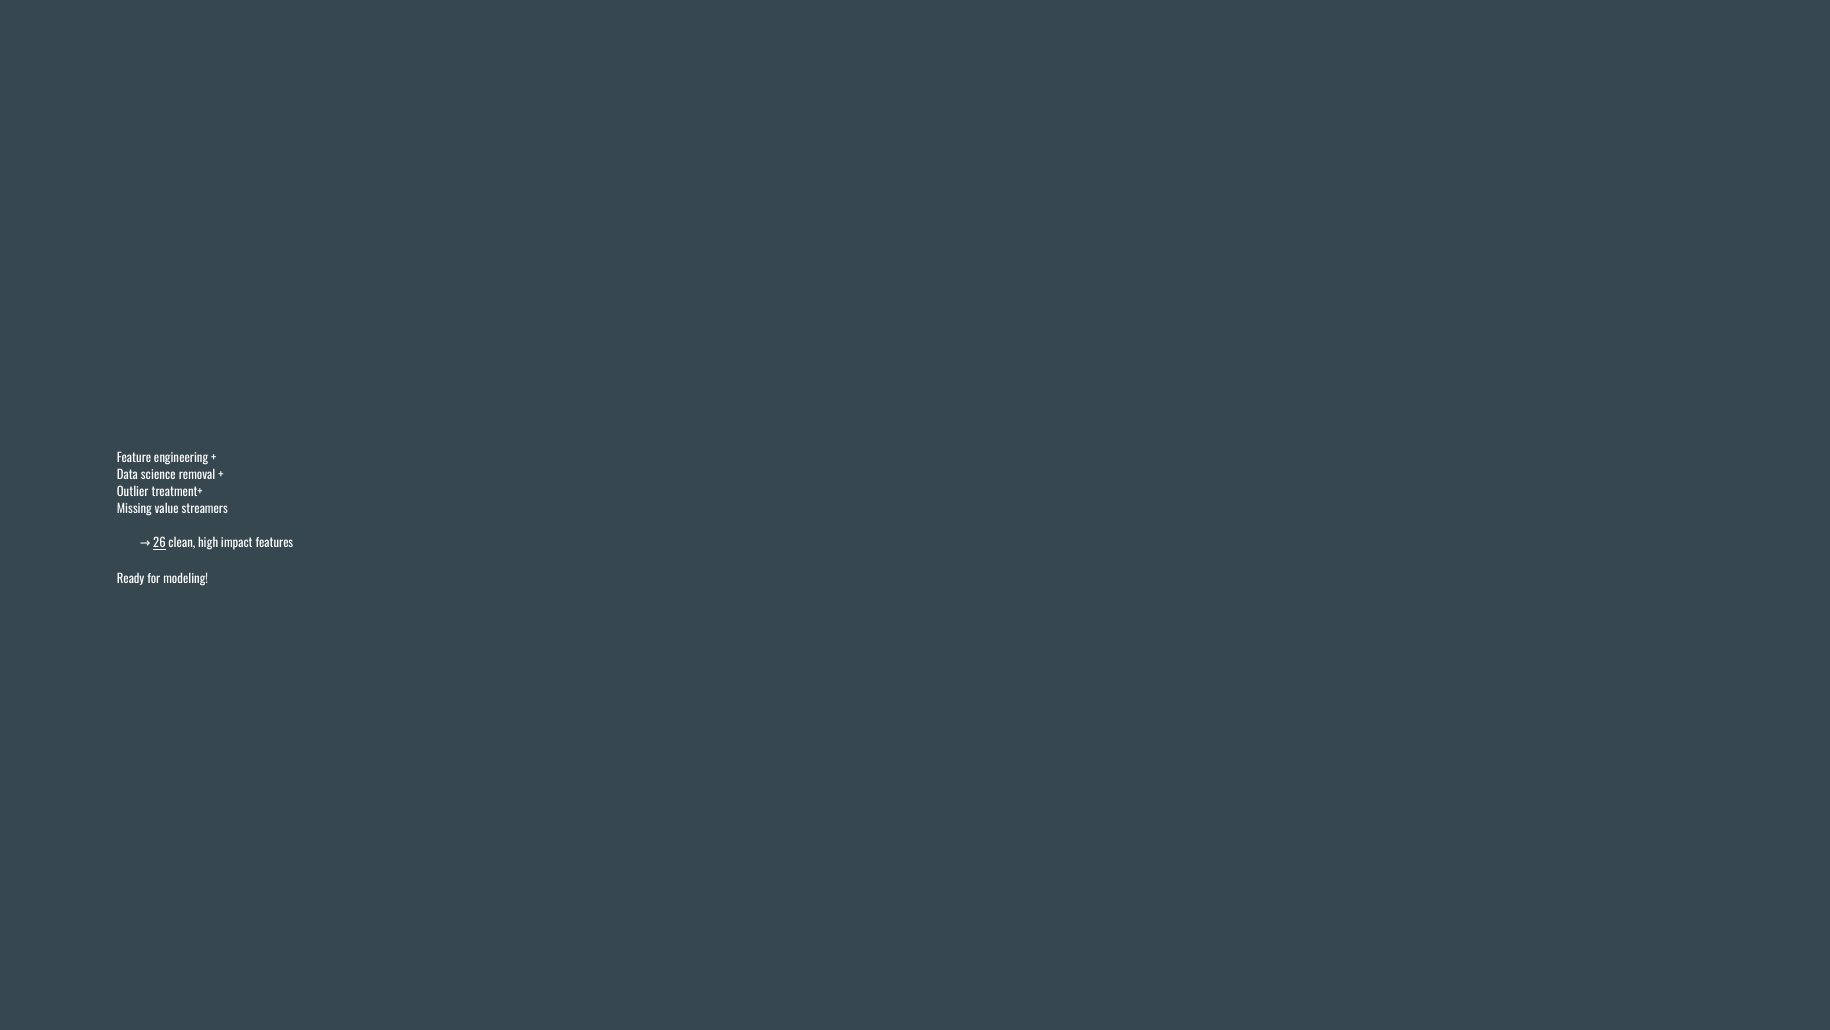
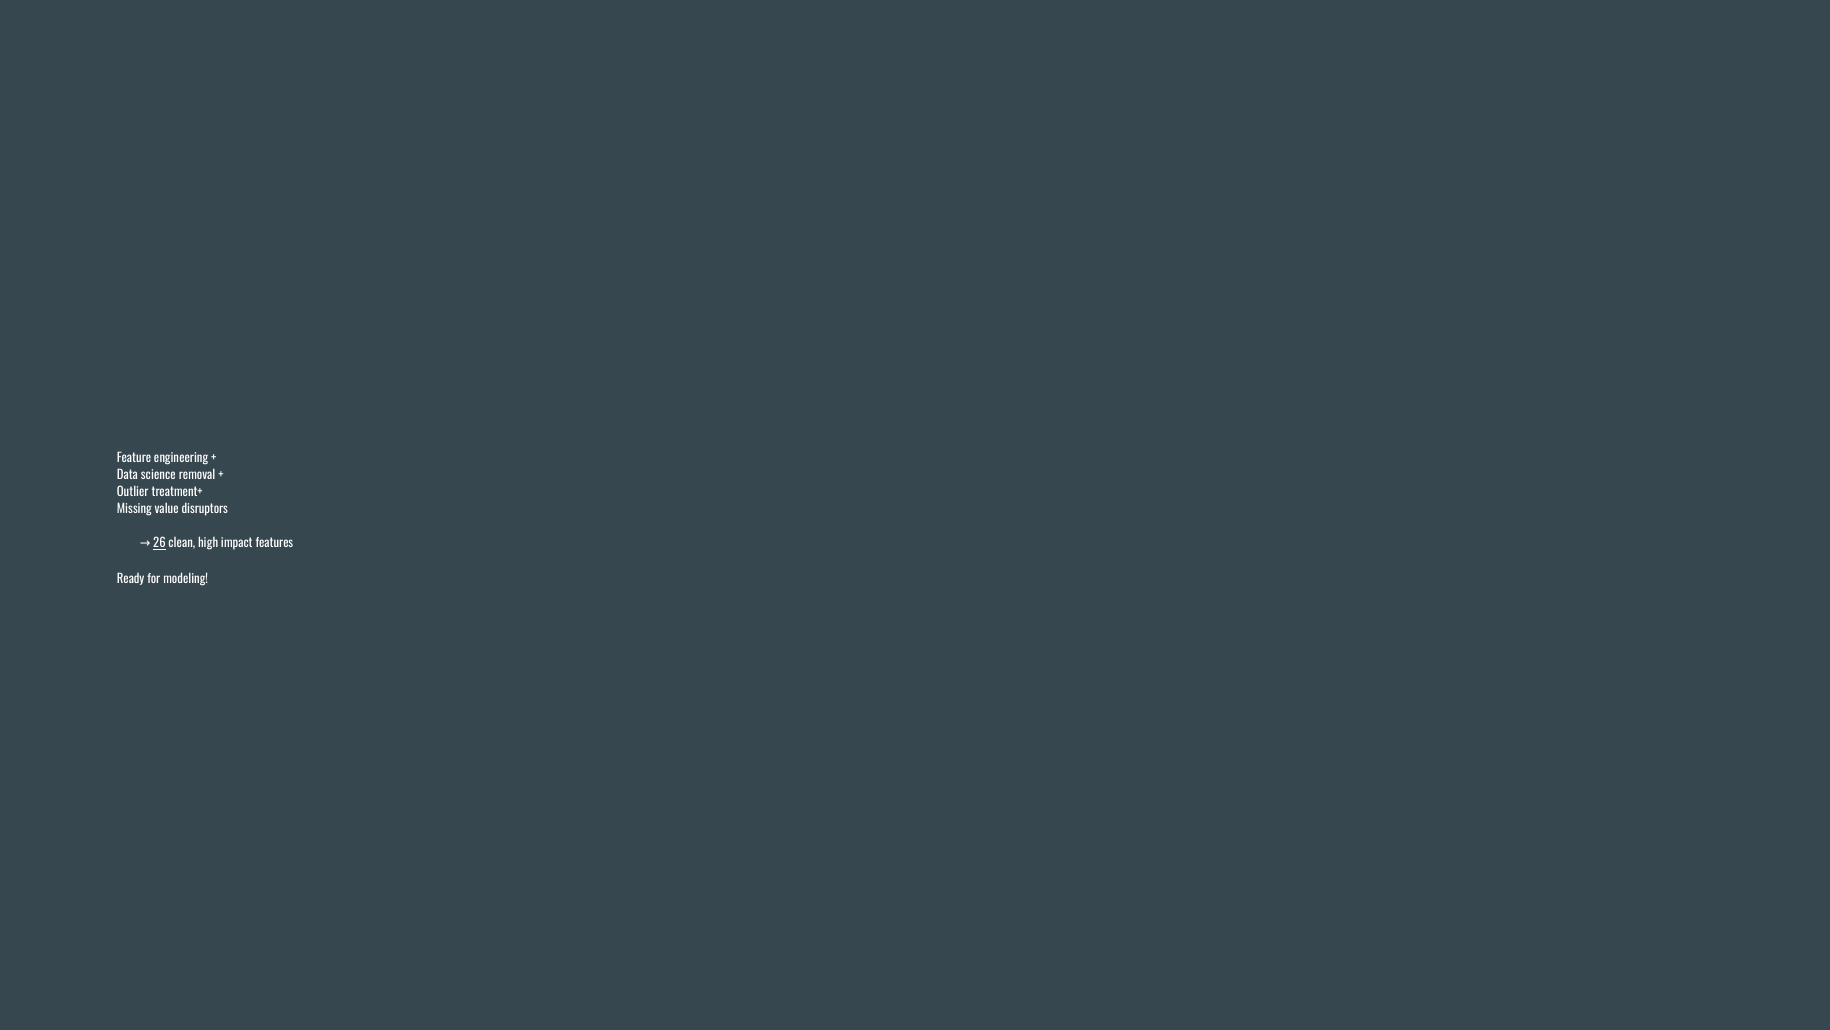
streamers: streamers -> disruptors (205, 509)
